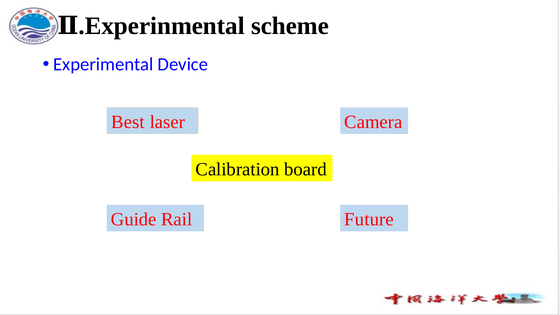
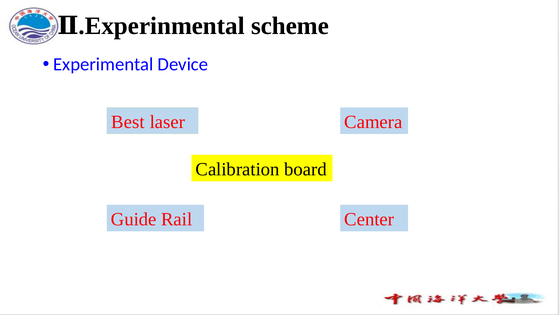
Future: Future -> Center (369, 219)
